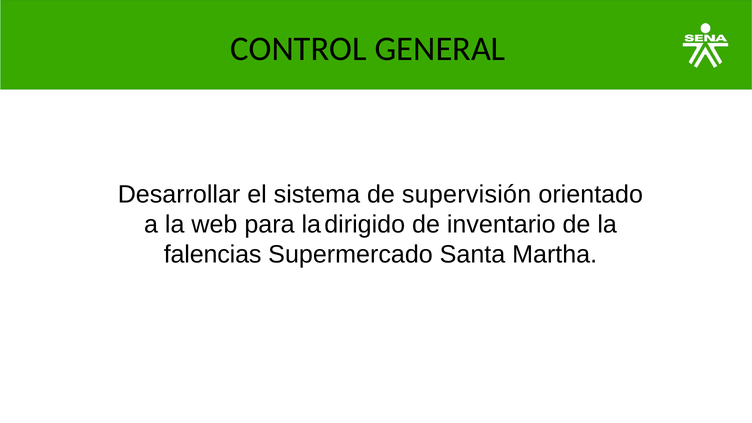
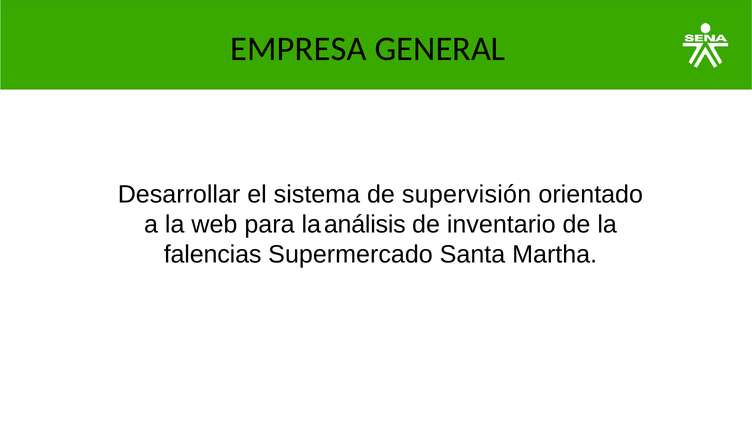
CONTROL: CONTROL -> EMPRESA (298, 49)
dirigido: dirigido -> análisis (365, 224)
